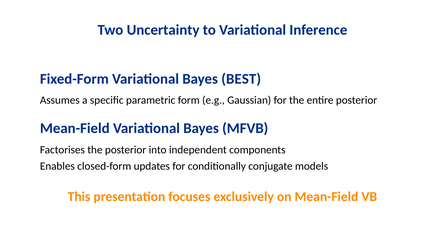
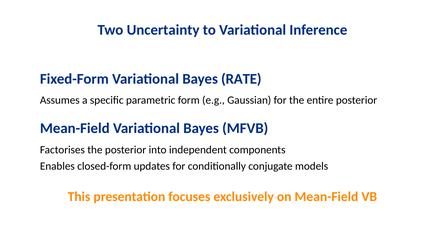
BEST: BEST -> RATE (241, 79)
